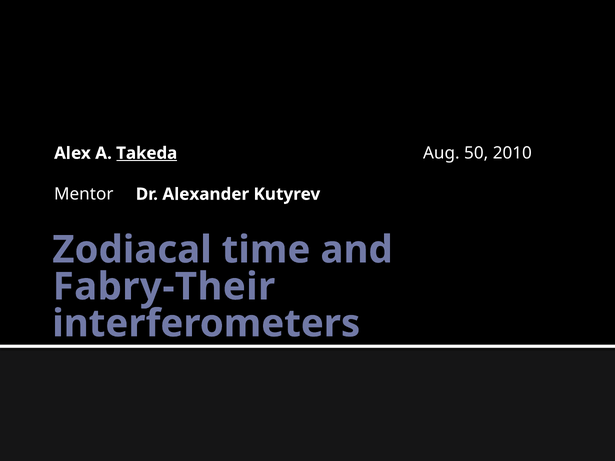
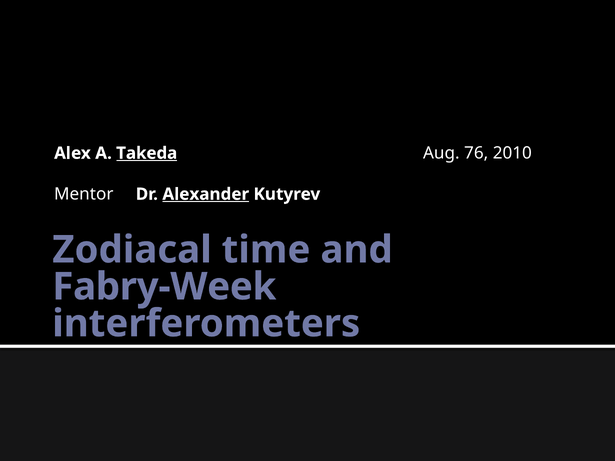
50: 50 -> 76 (476, 153)
Alexander underline: none -> present (206, 194)
Fabry-Their: Fabry-Their -> Fabry-Week (164, 287)
